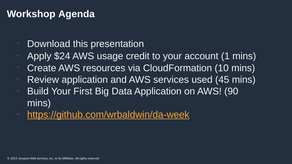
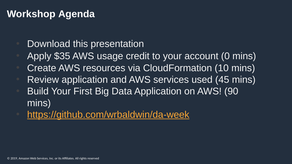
$24: $24 -> $35 (62, 56)
1: 1 -> 0 (225, 56)
